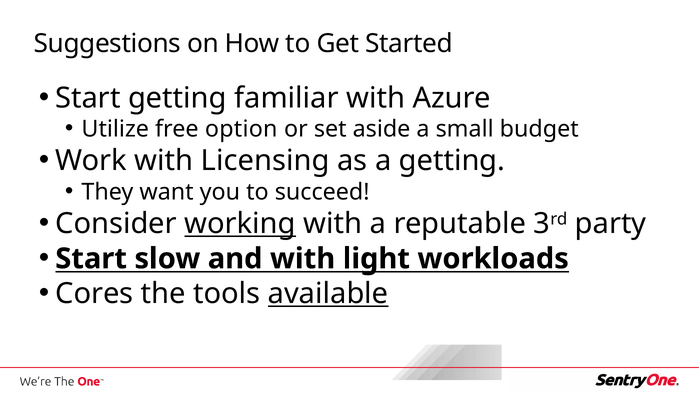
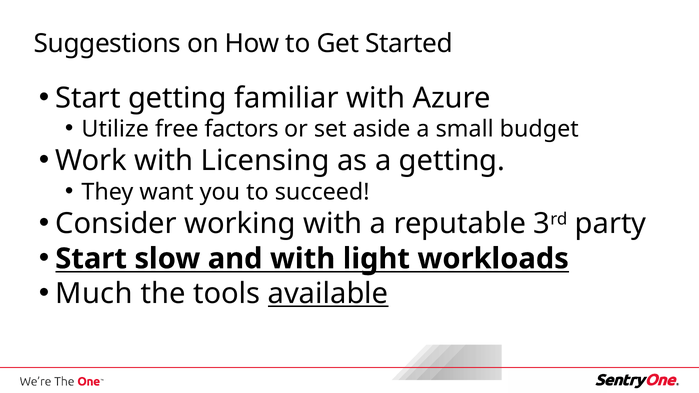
option: option -> factors (241, 129)
working underline: present -> none (240, 224)
Cores: Cores -> Much (94, 294)
